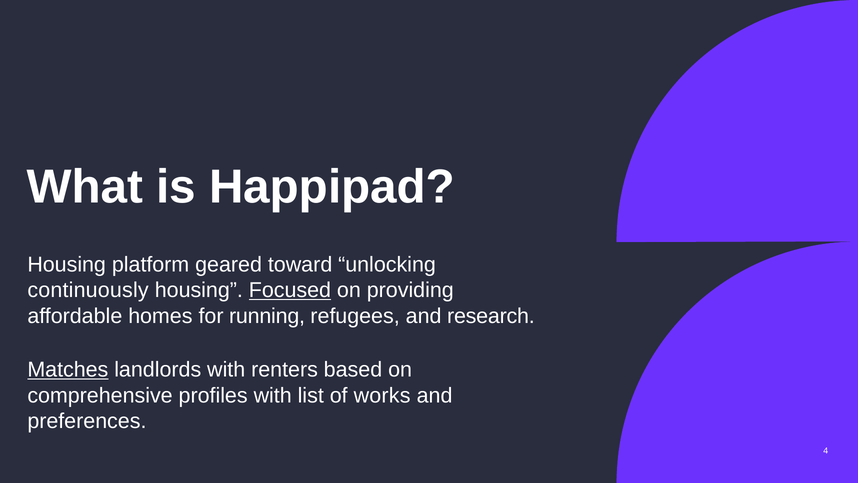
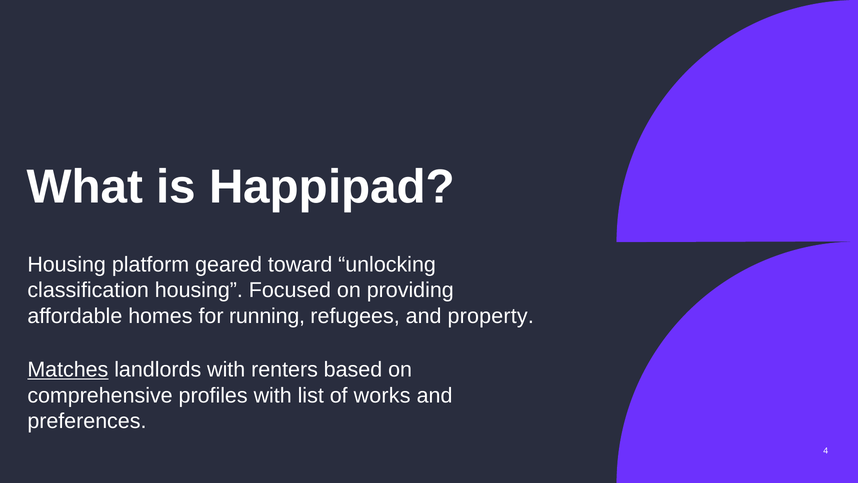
continuously: continuously -> classification (88, 290)
Focused underline: present -> none (290, 290)
research: research -> property (491, 316)
